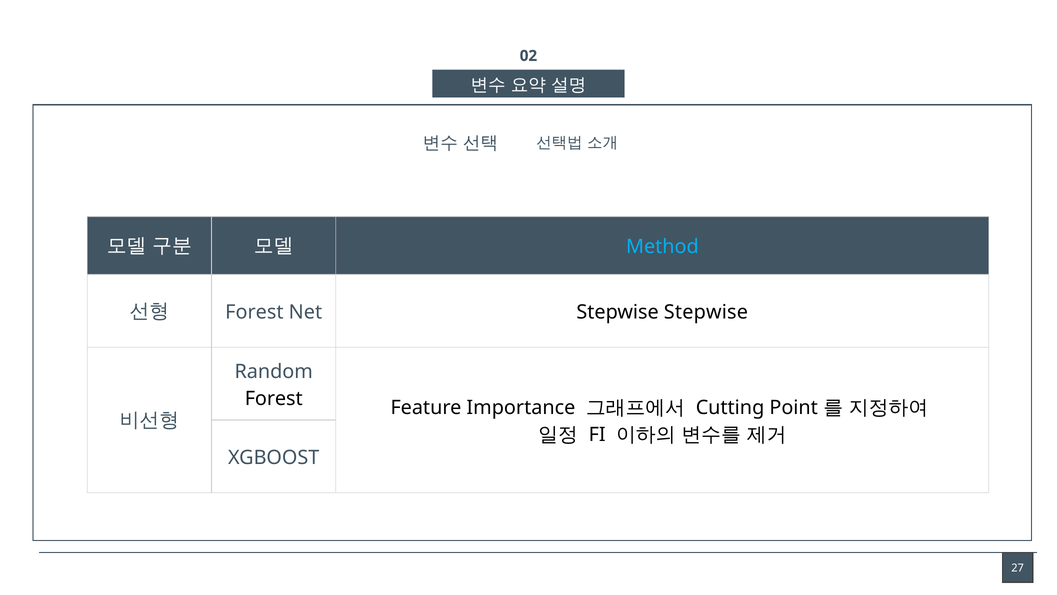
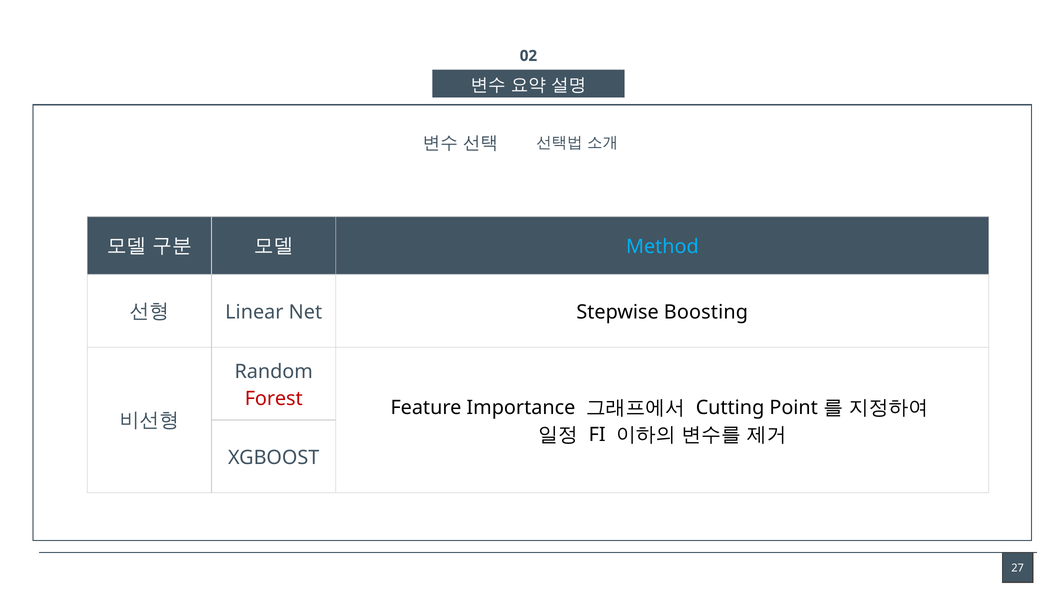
Forest: Forest -> Linear (254, 312)
Stepwise Stepwise: Stepwise -> Boosting (706, 312)
Forest colour: black -> red (274, 398)
